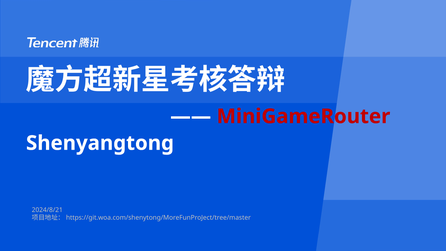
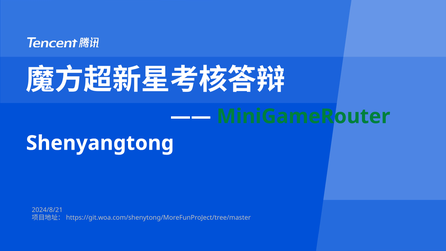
MiniGameRouter colour: red -> green (303, 116)
